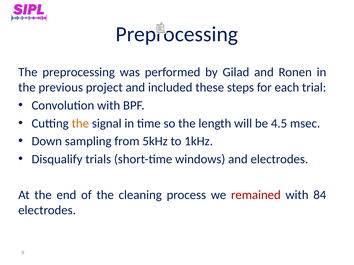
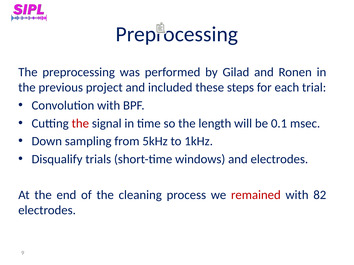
the colour: orange -> red (80, 124)
4.5: 4.5 -> 0.1 (279, 124)
84: 84 -> 82 (320, 195)
